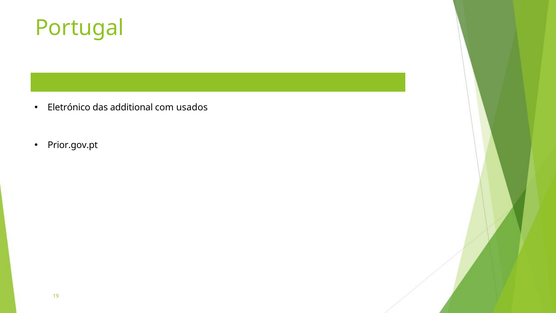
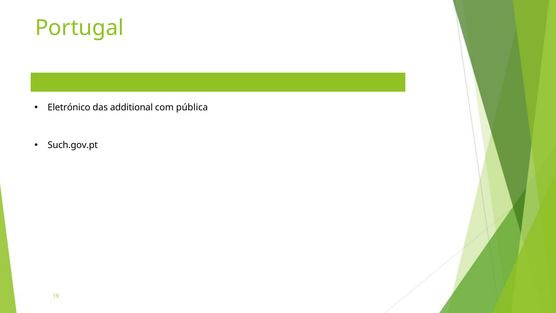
usados: usados -> pública (192, 107)
Prior.gov.pt: Prior.gov.pt -> Such.gov.pt (73, 145)
